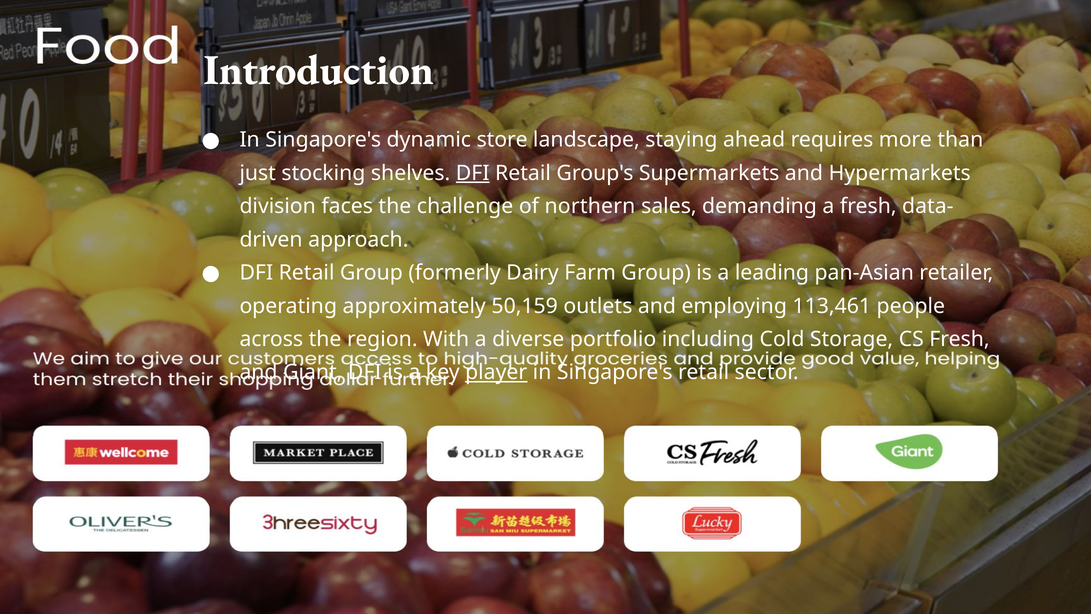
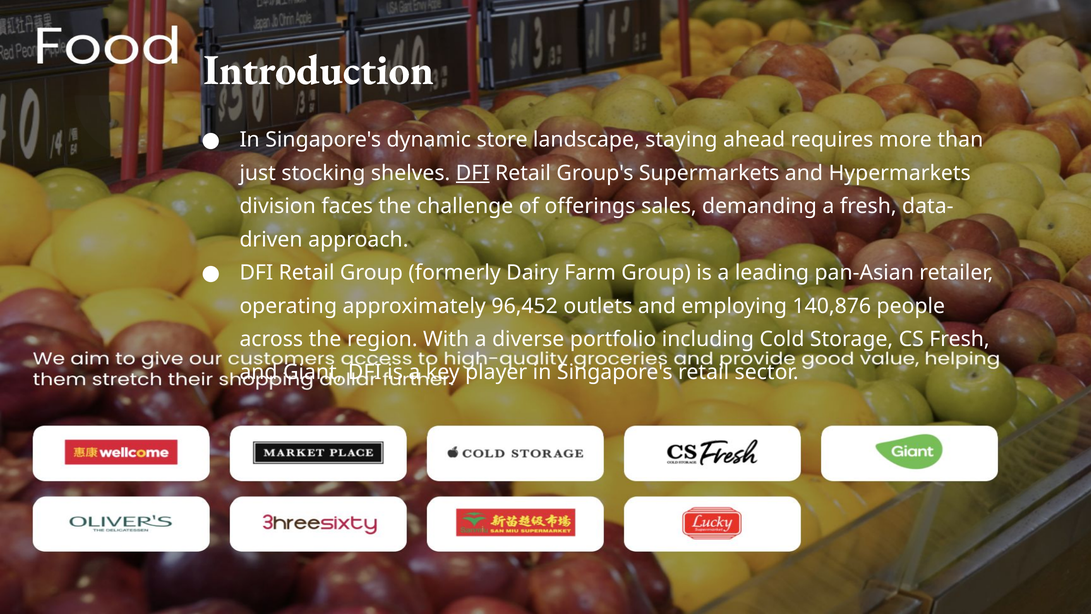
northern: northern -> offerings (590, 206)
50,159: 50,159 -> 96,452 (525, 306)
113,461: 113,461 -> 140,876 (832, 306)
player underline: present -> none (496, 372)
